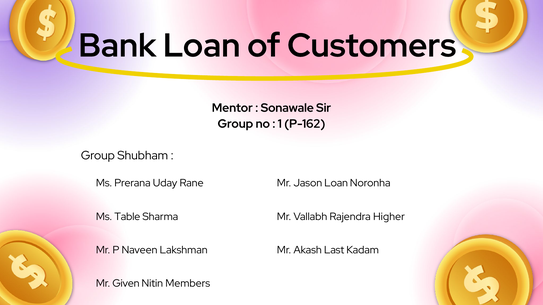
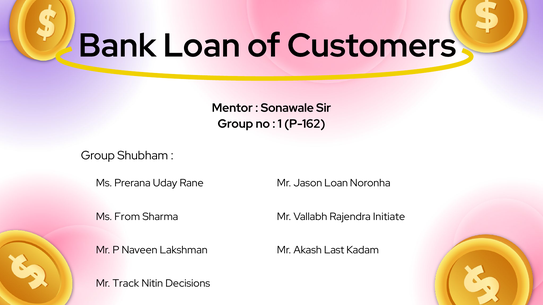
Table: Table -> From (127, 217)
Higher: Higher -> Initiate (389, 217)
Given: Given -> Track (126, 284)
Members: Members -> Decisions (188, 284)
